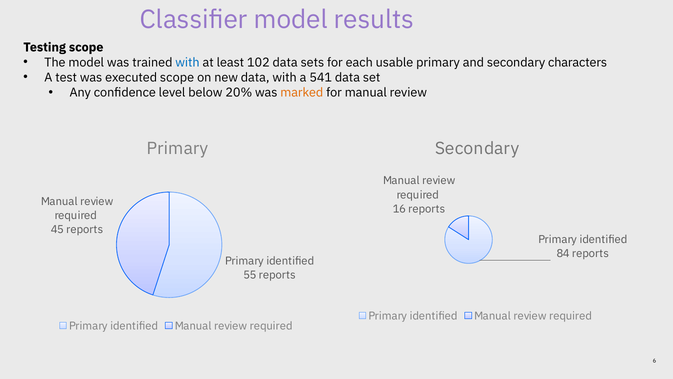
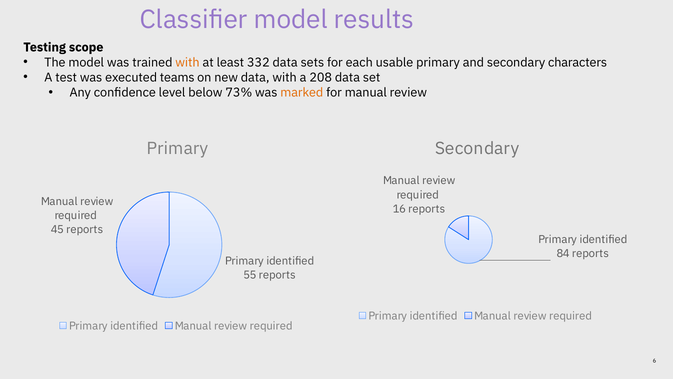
with colour: blue -> orange (187, 62)
102: 102 -> 332 (258, 62)
executed scope: scope -> teams (177, 77)
541: 541 -> 208 (321, 77)
20%: 20% -> 73% (239, 93)
